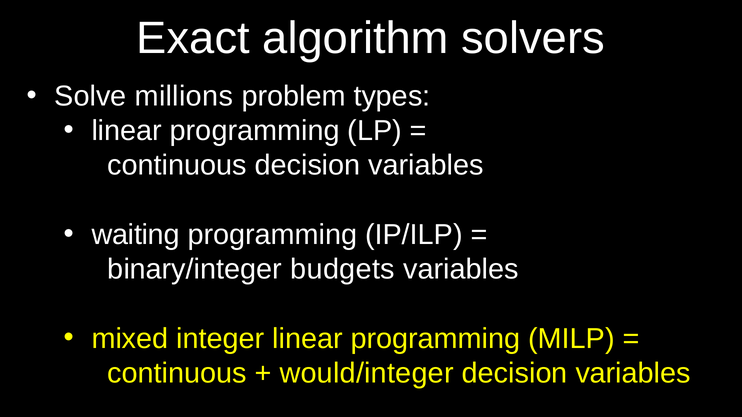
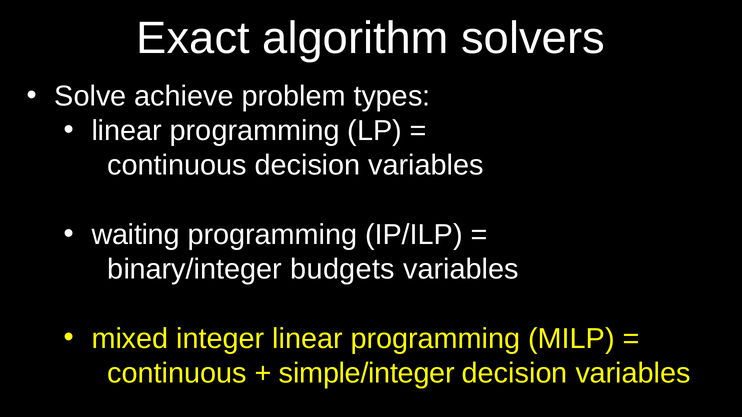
millions: millions -> achieve (184, 96)
would/integer: would/integer -> simple/integer (367, 373)
